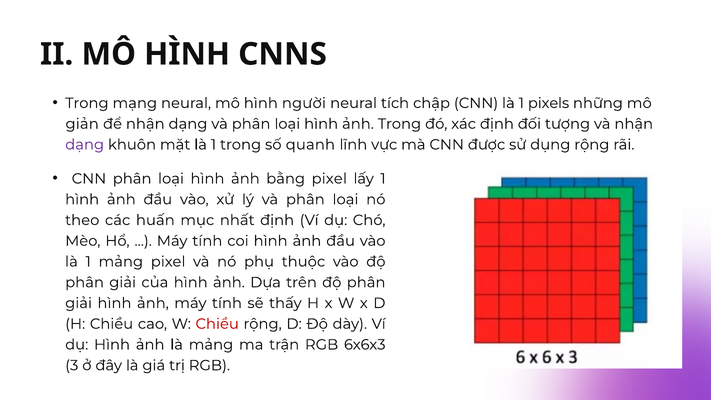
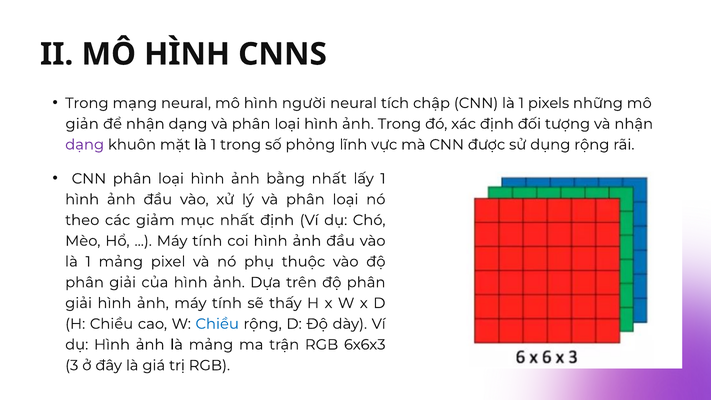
quanh: quanh -> phỏng (310, 145)
bằng pixel: pixel -> nhất (329, 179)
huấn: huấn -> giảm (155, 220)
Chiều colour: red -> blue (217, 324)
